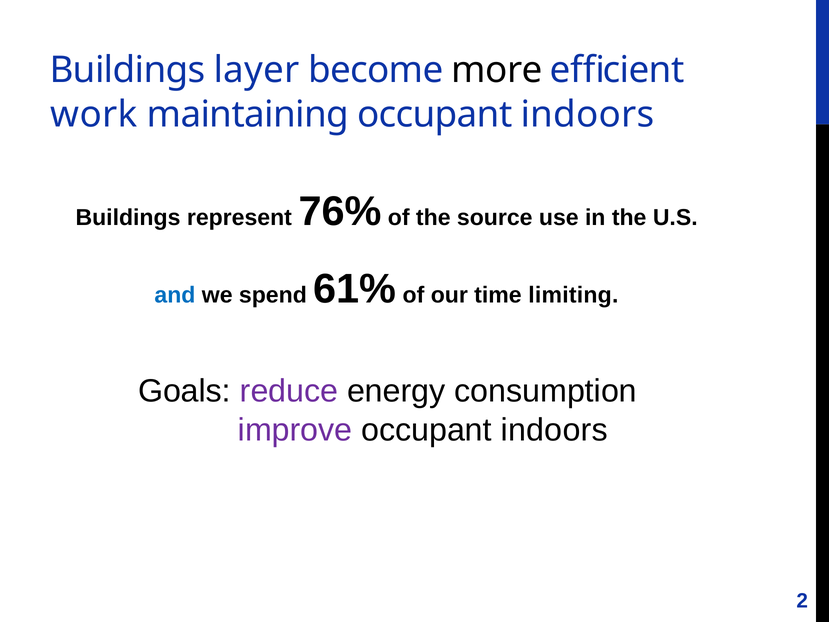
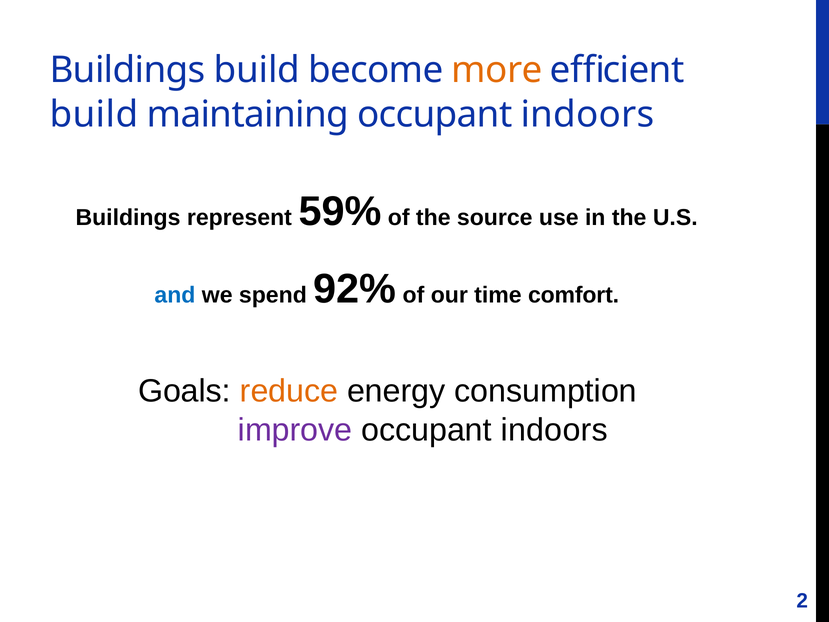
Buildings layer: layer -> build (257, 70)
more colour: black -> orange (497, 70)
work: work -> build (94, 114)
76%: 76% -> 59% (340, 212)
61%: 61% -> 92% (355, 289)
limiting: limiting -> comfort (574, 295)
reduce colour: purple -> orange (289, 391)
